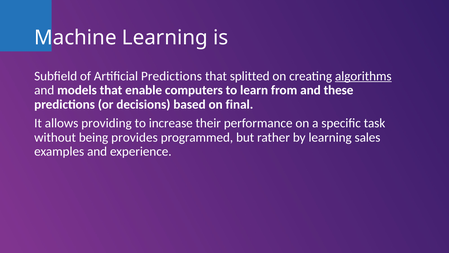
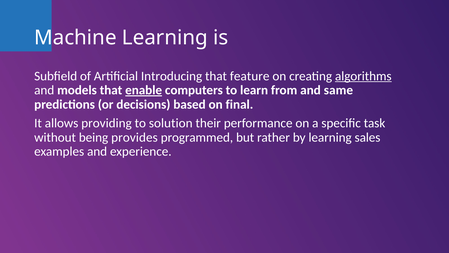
Artificial Predictions: Predictions -> Introducing (172, 76)
splitted: splitted -> feature (250, 76)
enable underline: none -> present (144, 90)
these: these -> same (338, 90)
increase: increase -> solution (171, 123)
